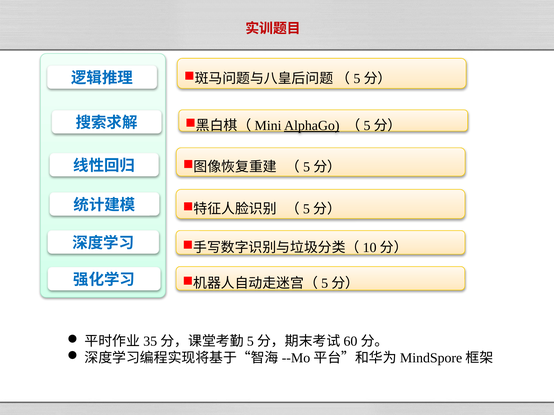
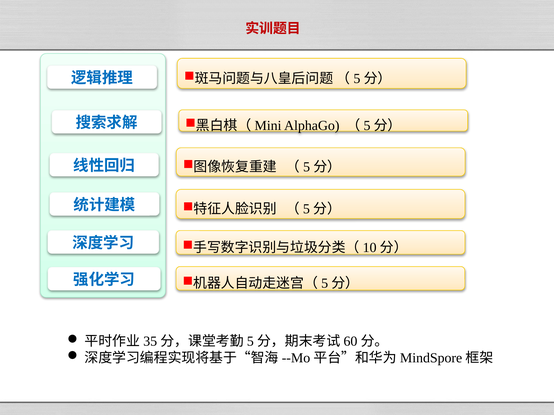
AlphaGo underline: present -> none (312, 126)
